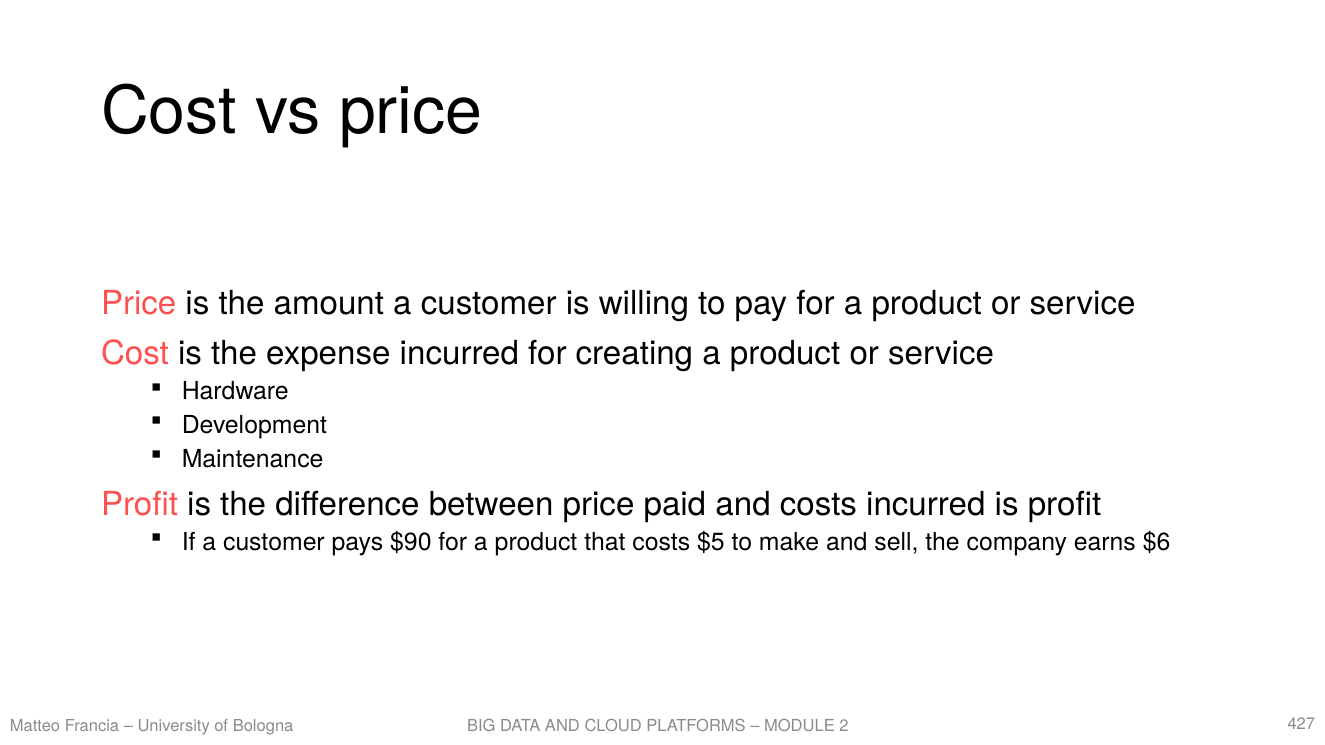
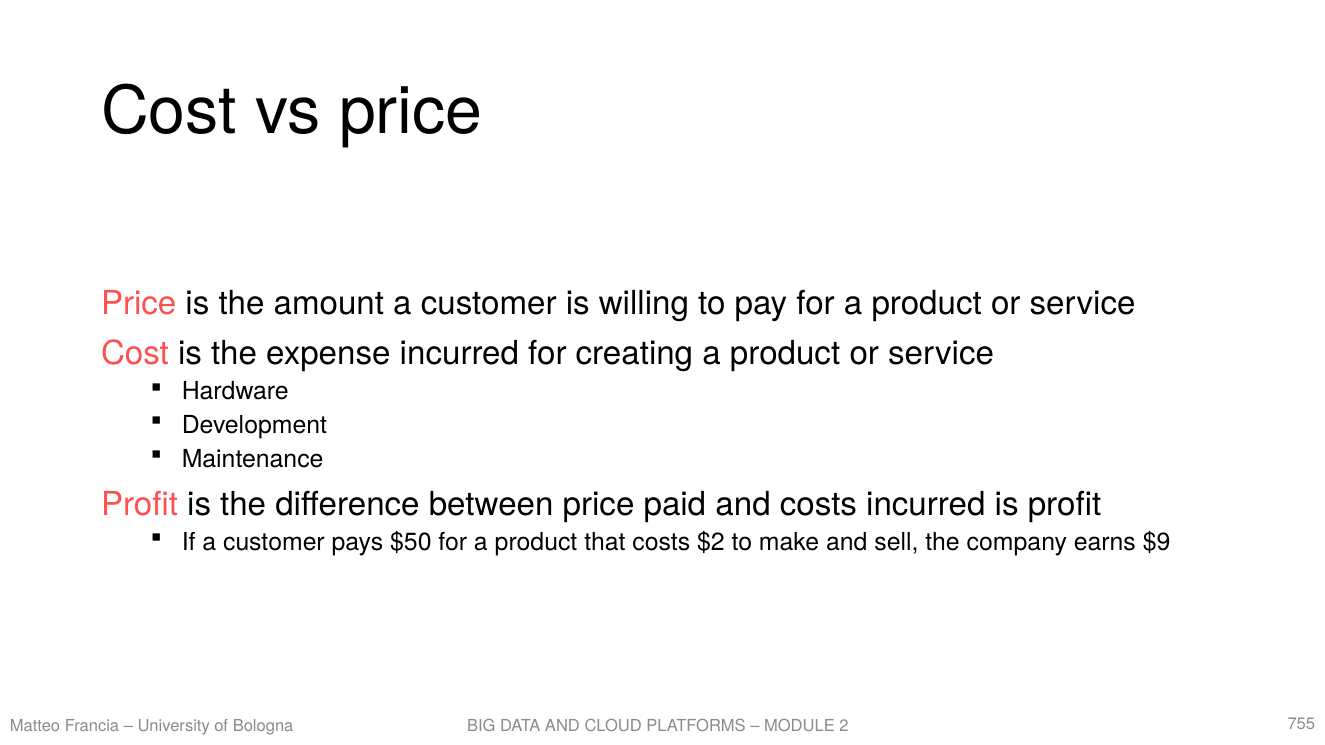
$90: $90 -> $50 (411, 543)
$5: $5 -> $2 (711, 543)
$6: $6 -> $9 (1157, 543)
427: 427 -> 755 (1301, 725)
